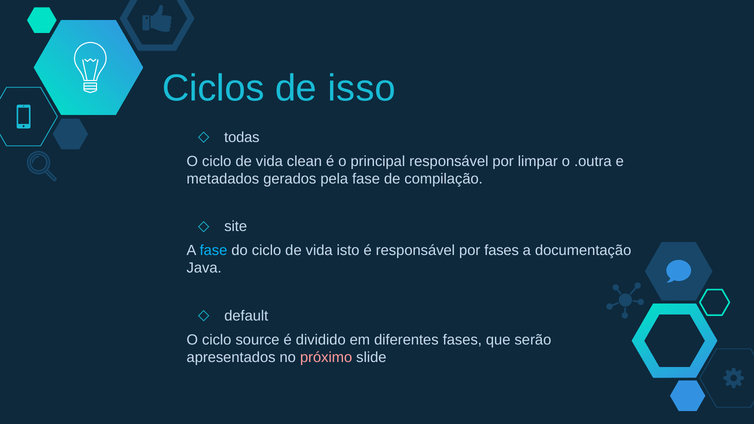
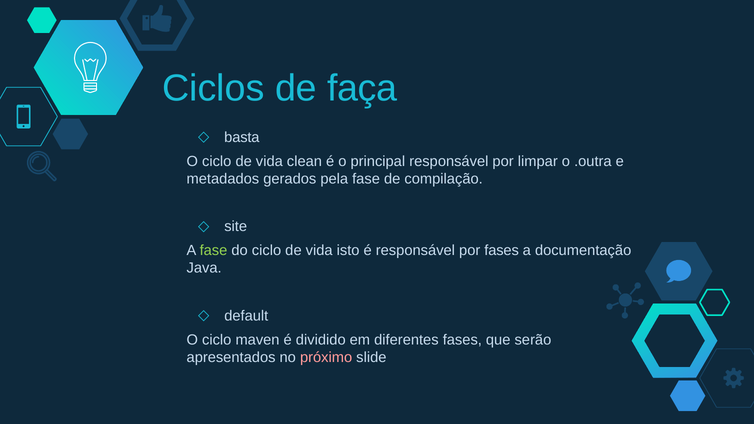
isso: isso -> faça (362, 88)
todas: todas -> basta (242, 137)
fase colour: light blue -> light green (214, 251)
source: source -> maven (258, 340)
